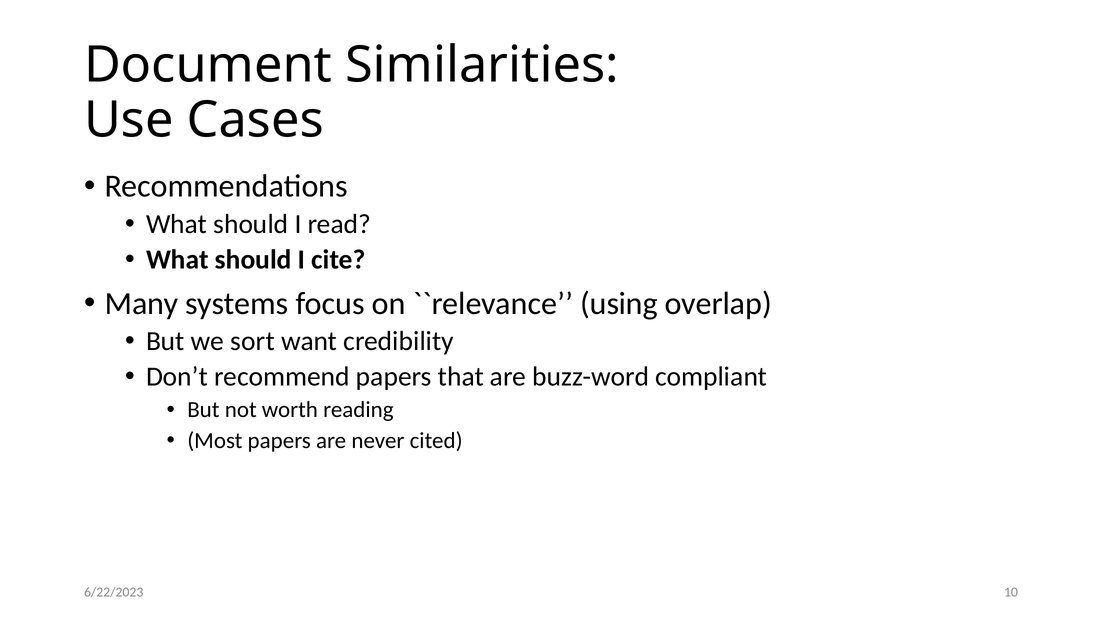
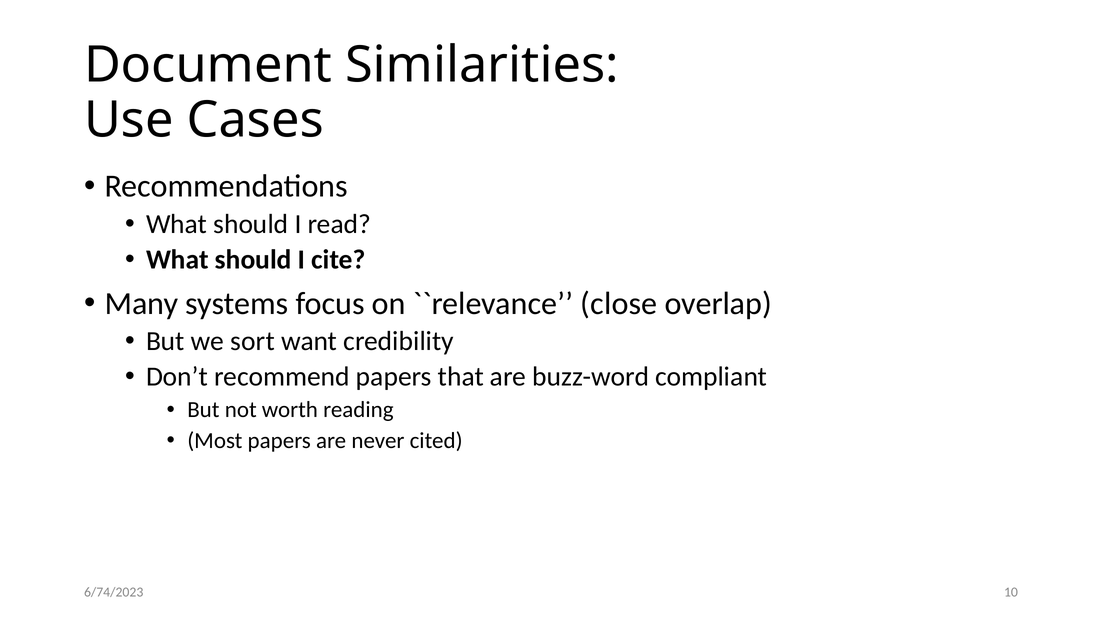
using: using -> close (619, 303)
6/22/2023: 6/22/2023 -> 6/74/2023 (114, 592)
